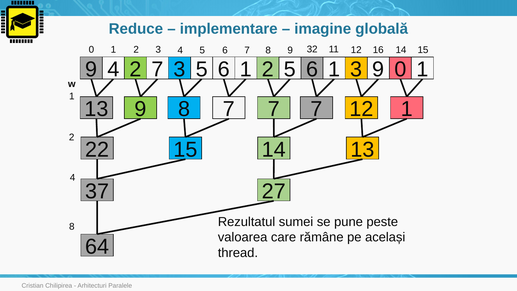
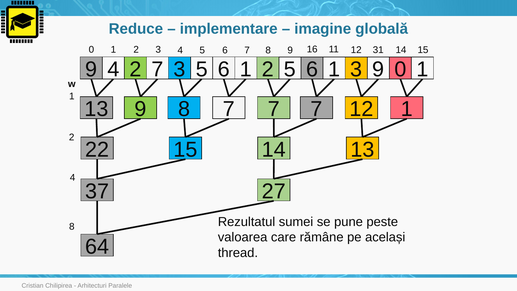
32: 32 -> 16 (312, 49)
16: 16 -> 31 (378, 50)
